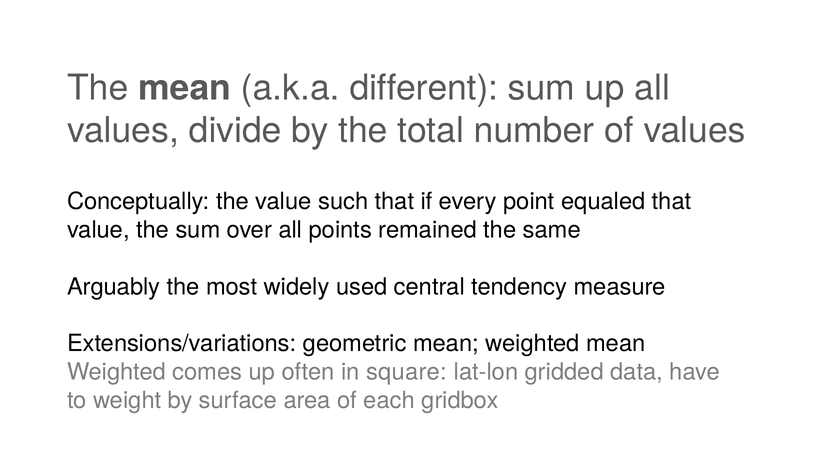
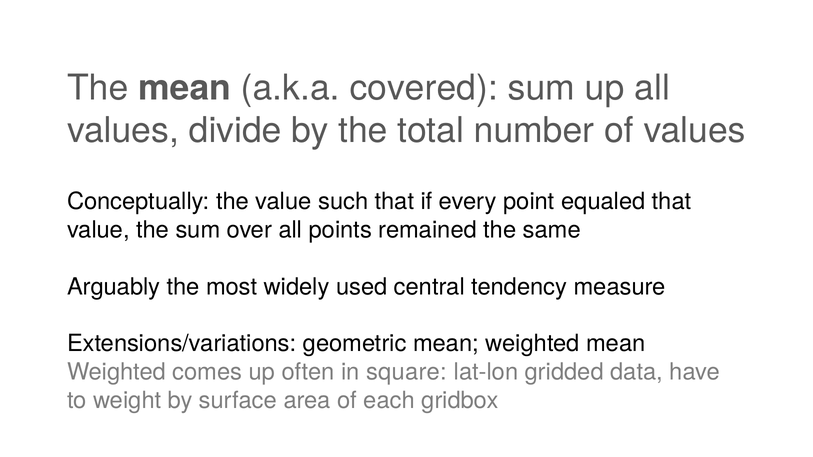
different: different -> covered (424, 88)
